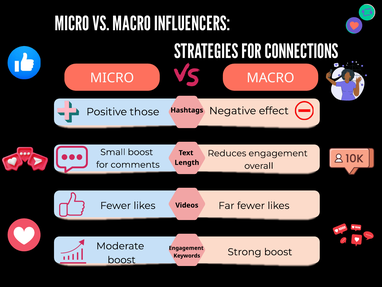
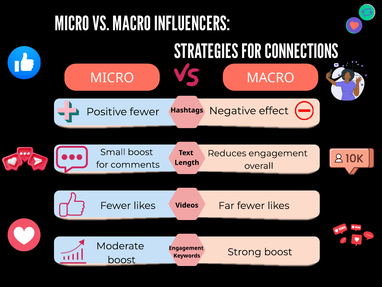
Positive those: those -> fewer (145, 112)
